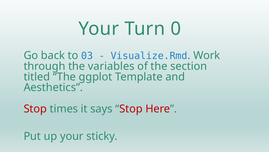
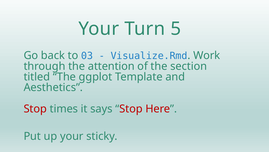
0: 0 -> 5 (176, 29)
variables: variables -> attention (111, 66)
